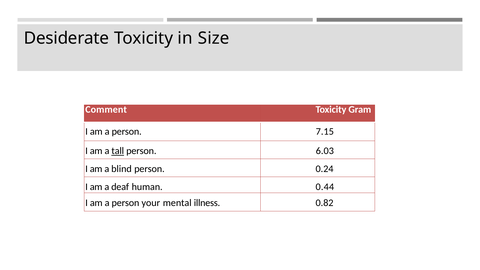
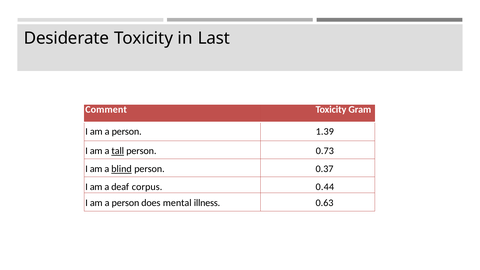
Size: Size -> Last (214, 38)
7.15: 7.15 -> 1.39 (325, 131)
6.03: 6.03 -> 0.73 (325, 151)
blind underline: none -> present (121, 169)
0.24: 0.24 -> 0.37 (325, 169)
human: human -> corpus (147, 187)
your: your -> does (151, 203)
0.82: 0.82 -> 0.63 (325, 203)
